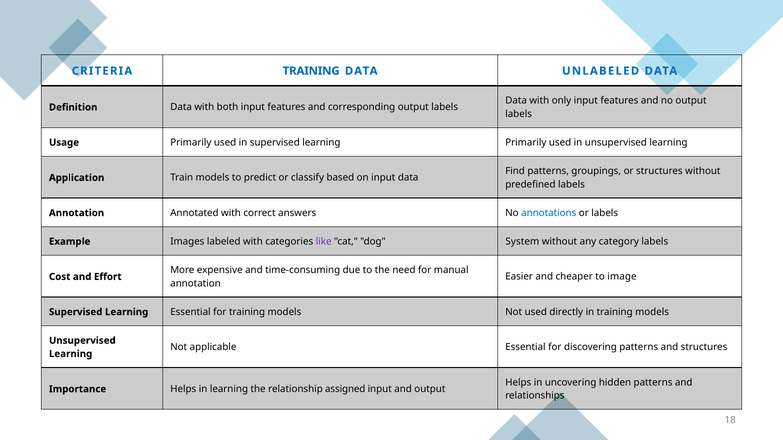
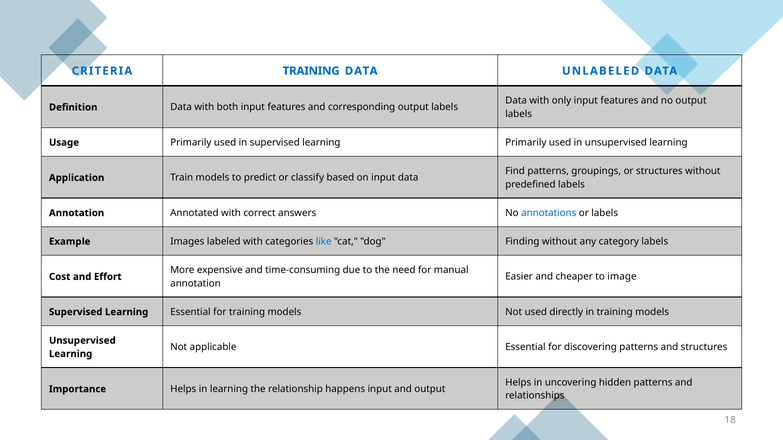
like colour: purple -> blue (324, 242)
System: System -> Finding (522, 242)
assigned: assigned -> happens (345, 389)
